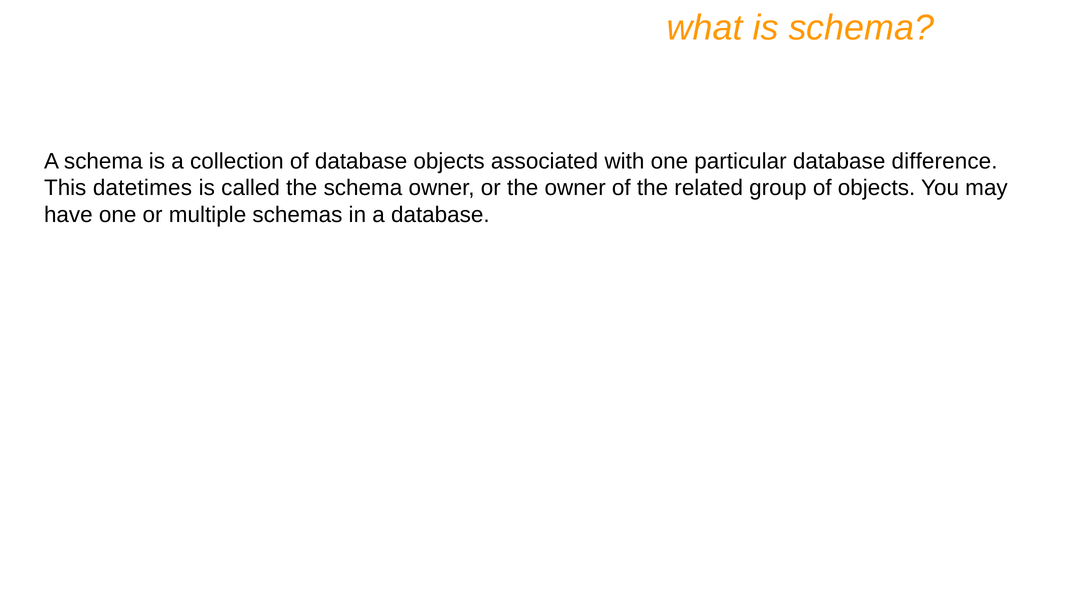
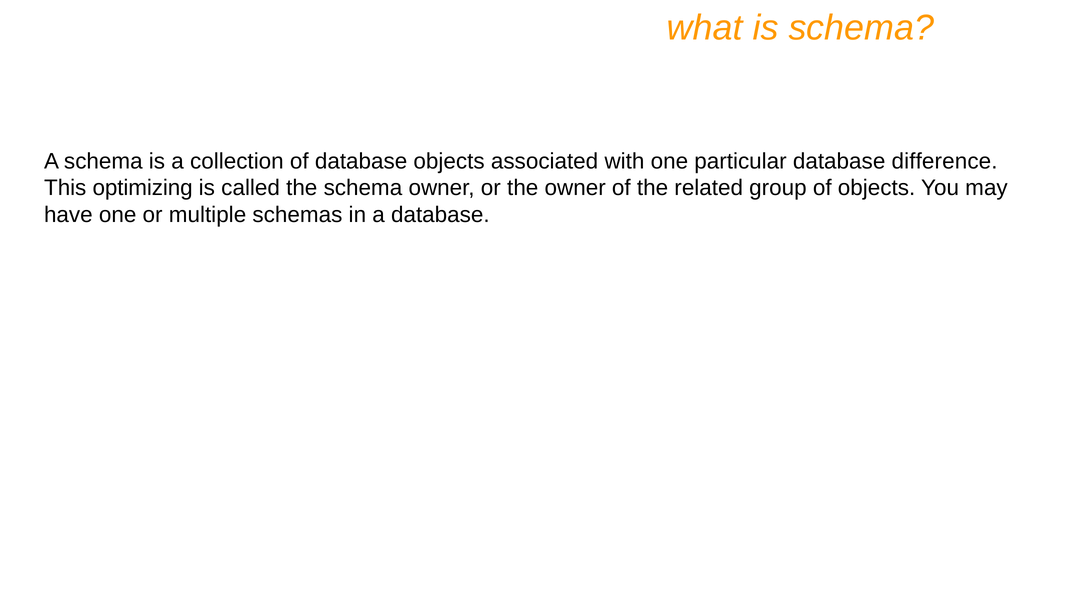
datetimes: datetimes -> optimizing (143, 188)
